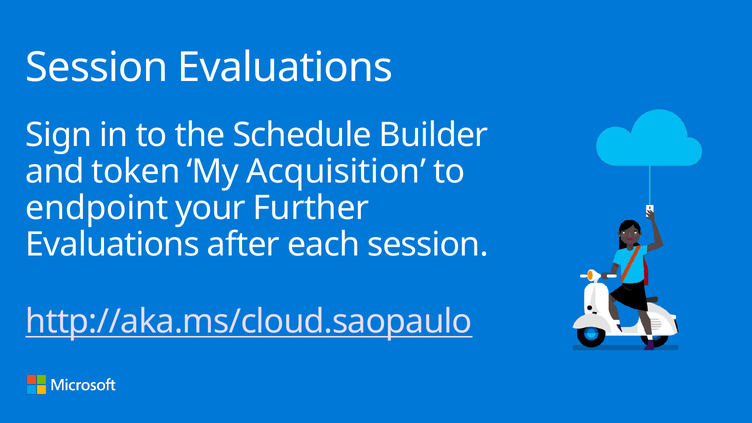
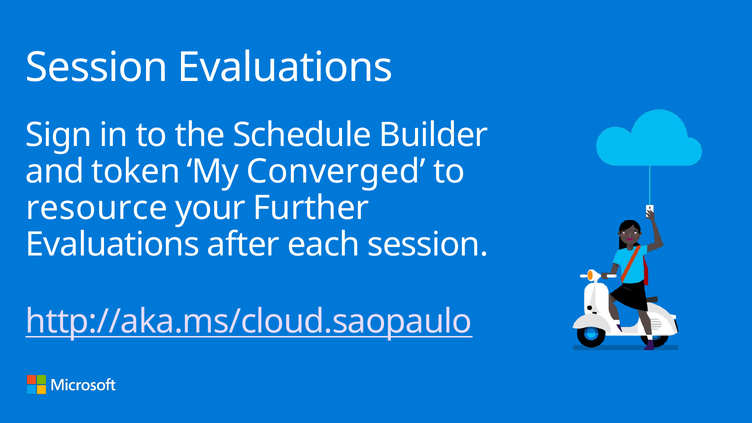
Acquisition: Acquisition -> Converged (336, 171)
endpoint: endpoint -> resource (97, 208)
